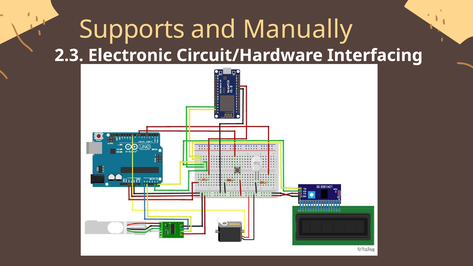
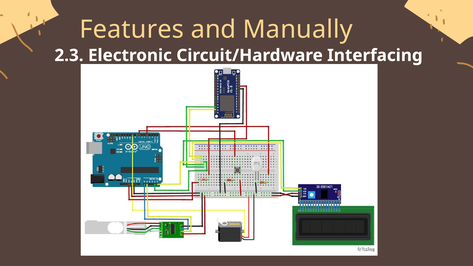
Supports: Supports -> Features (132, 29)
